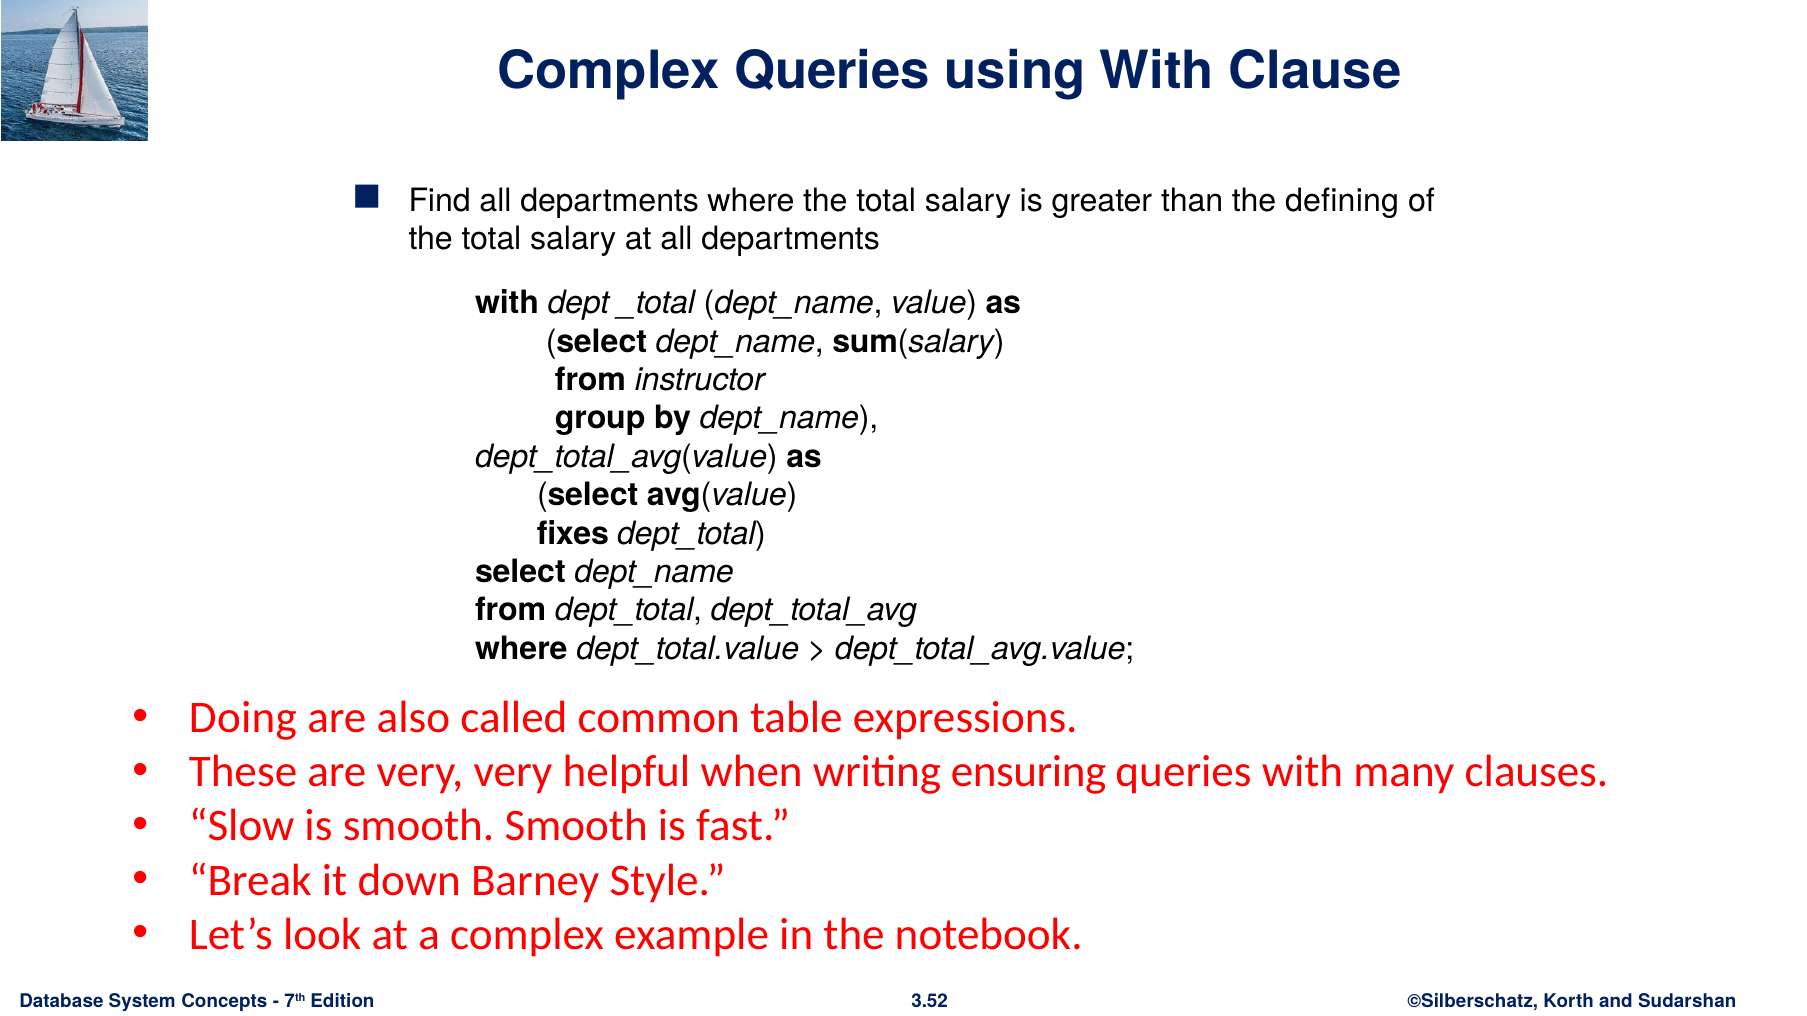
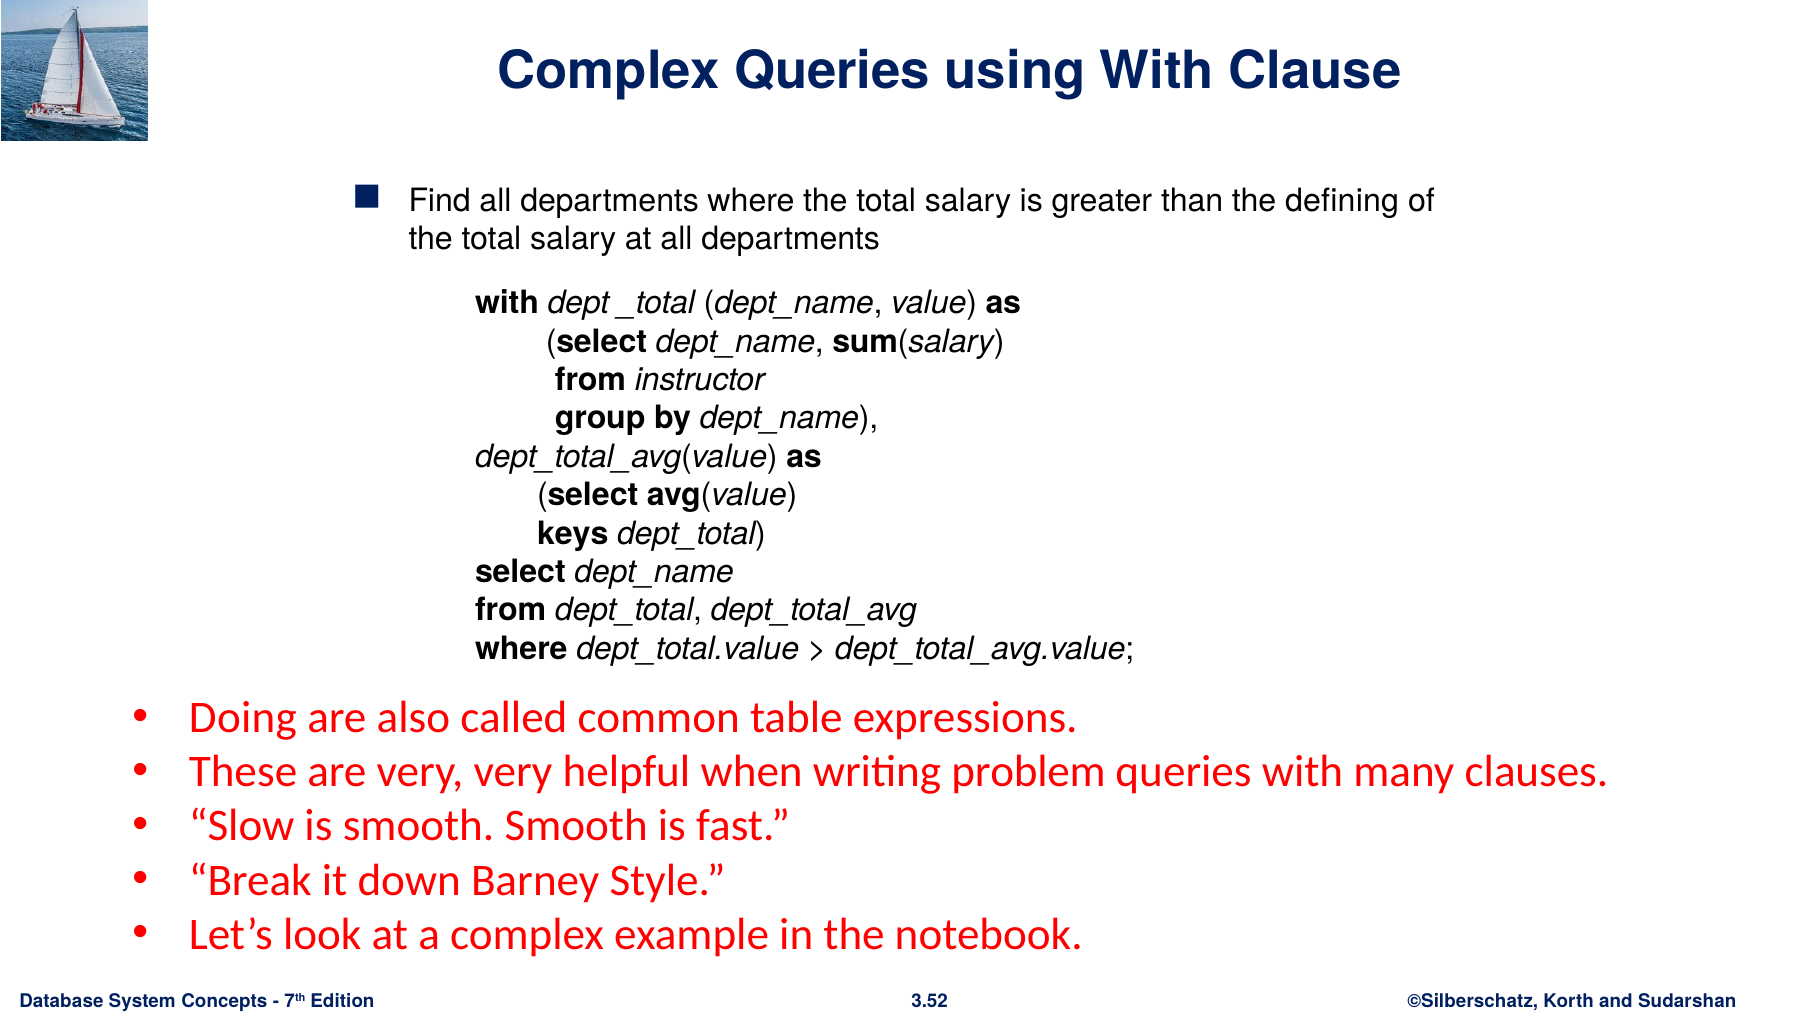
fixes: fixes -> keys (573, 534)
ensuring: ensuring -> problem (1029, 772)
